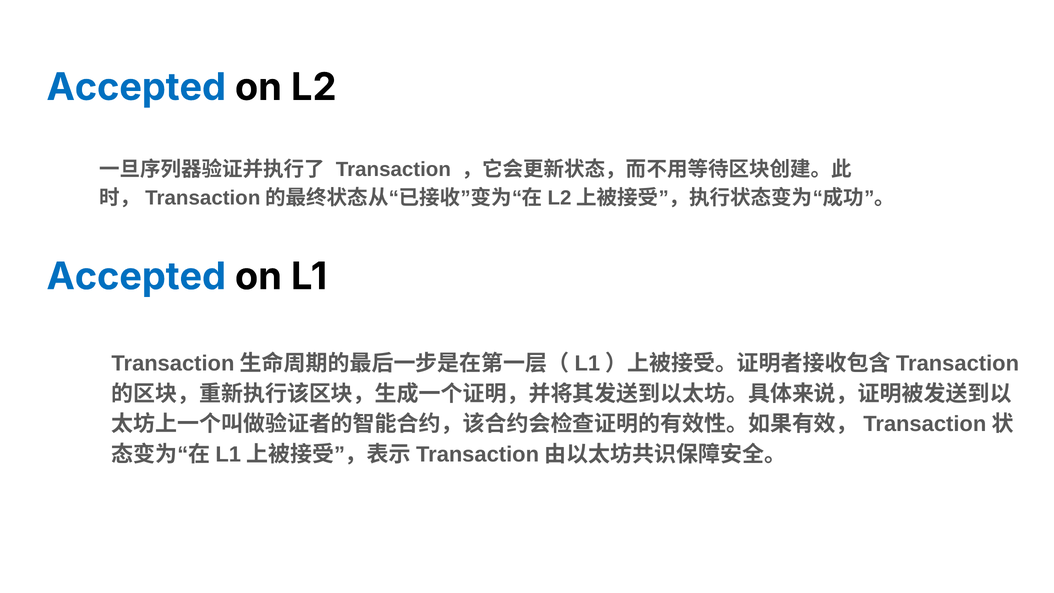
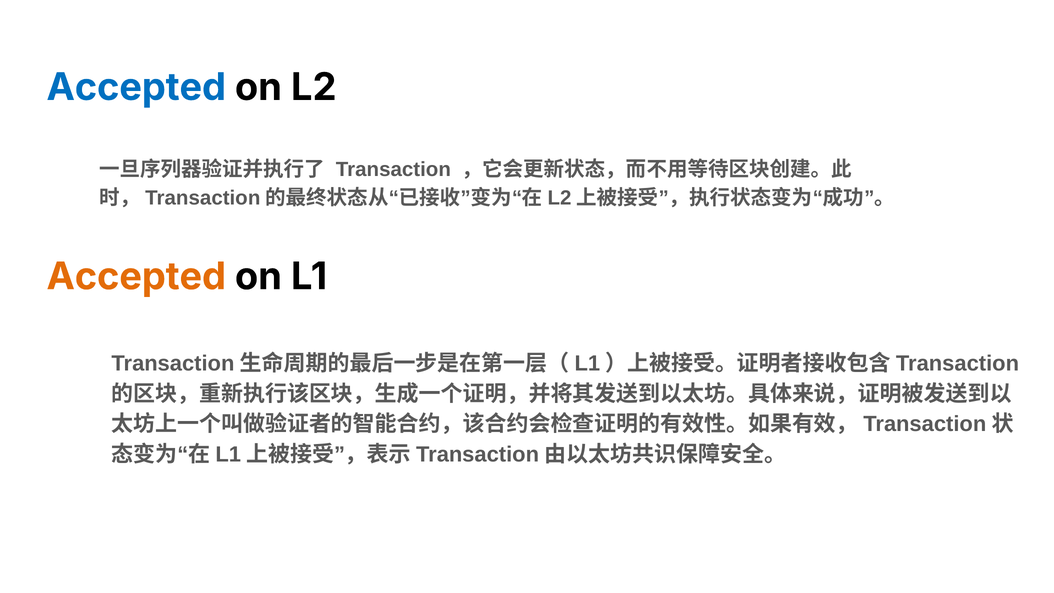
Accepted colour: blue -> orange (136, 277)
